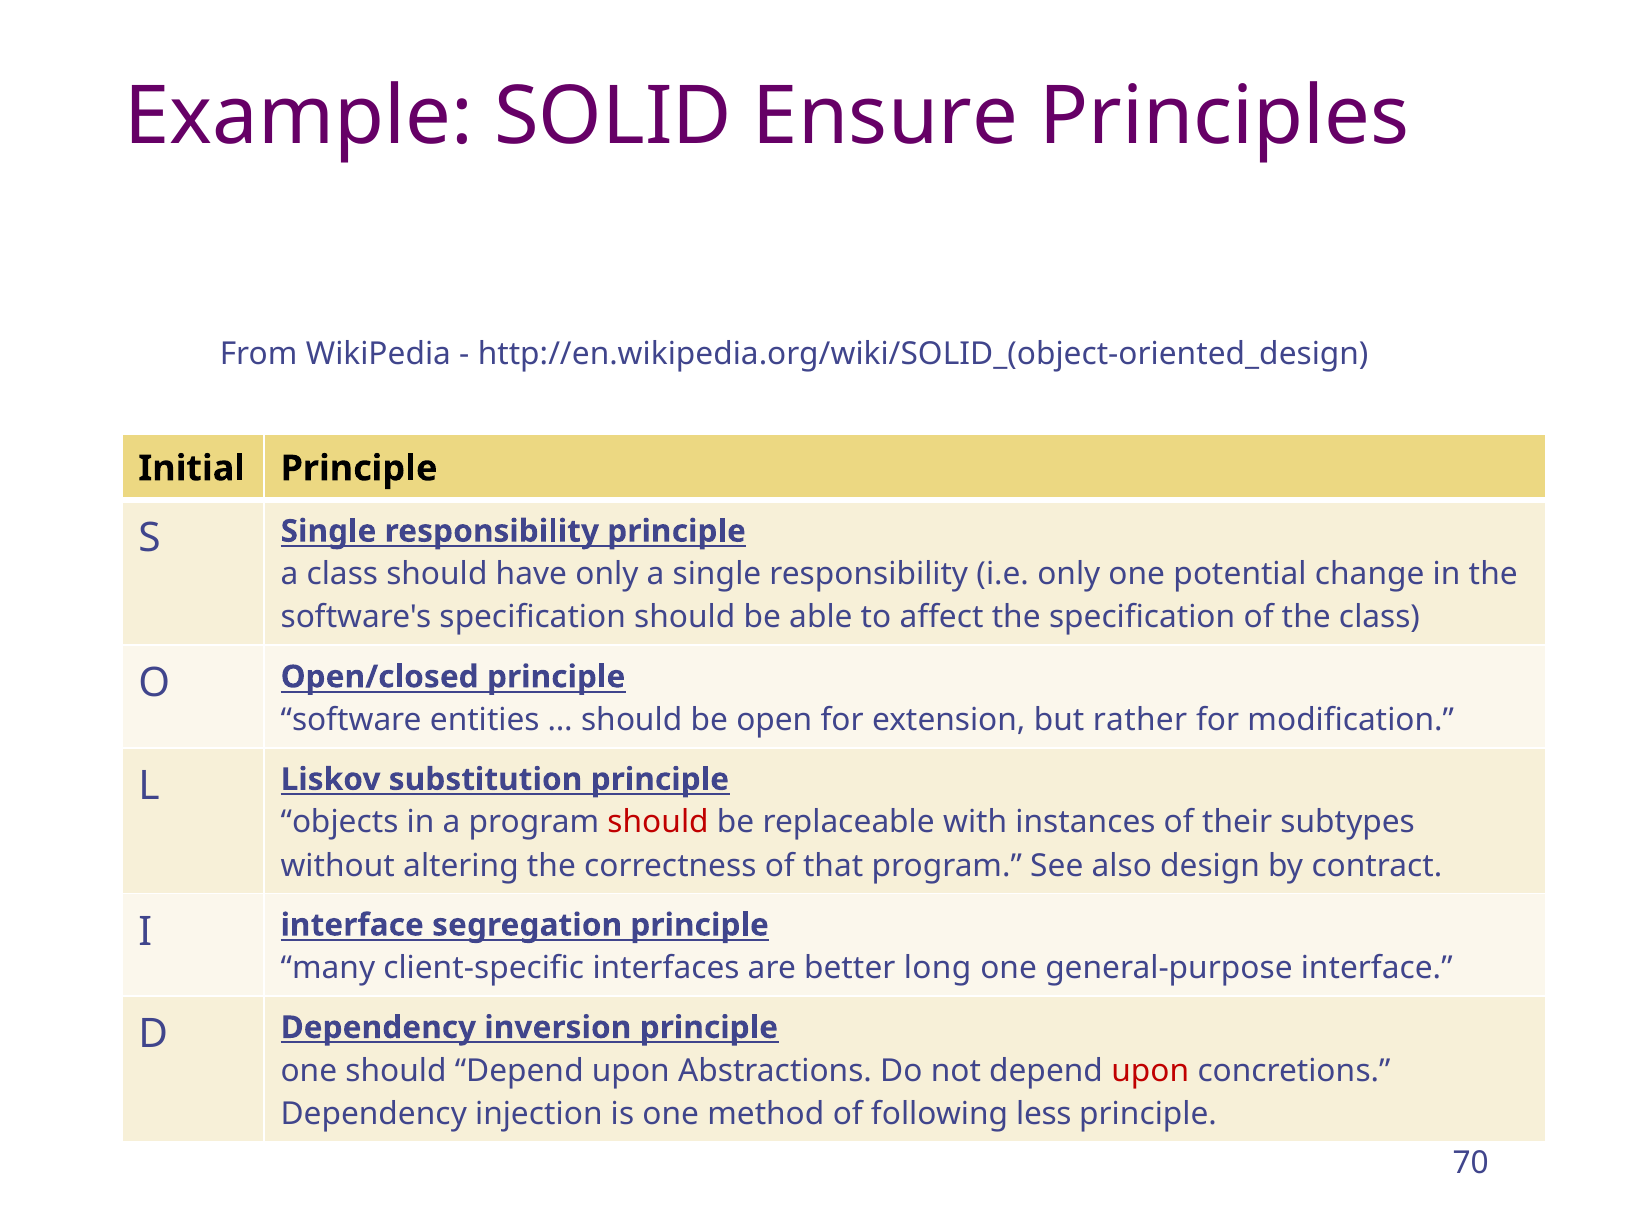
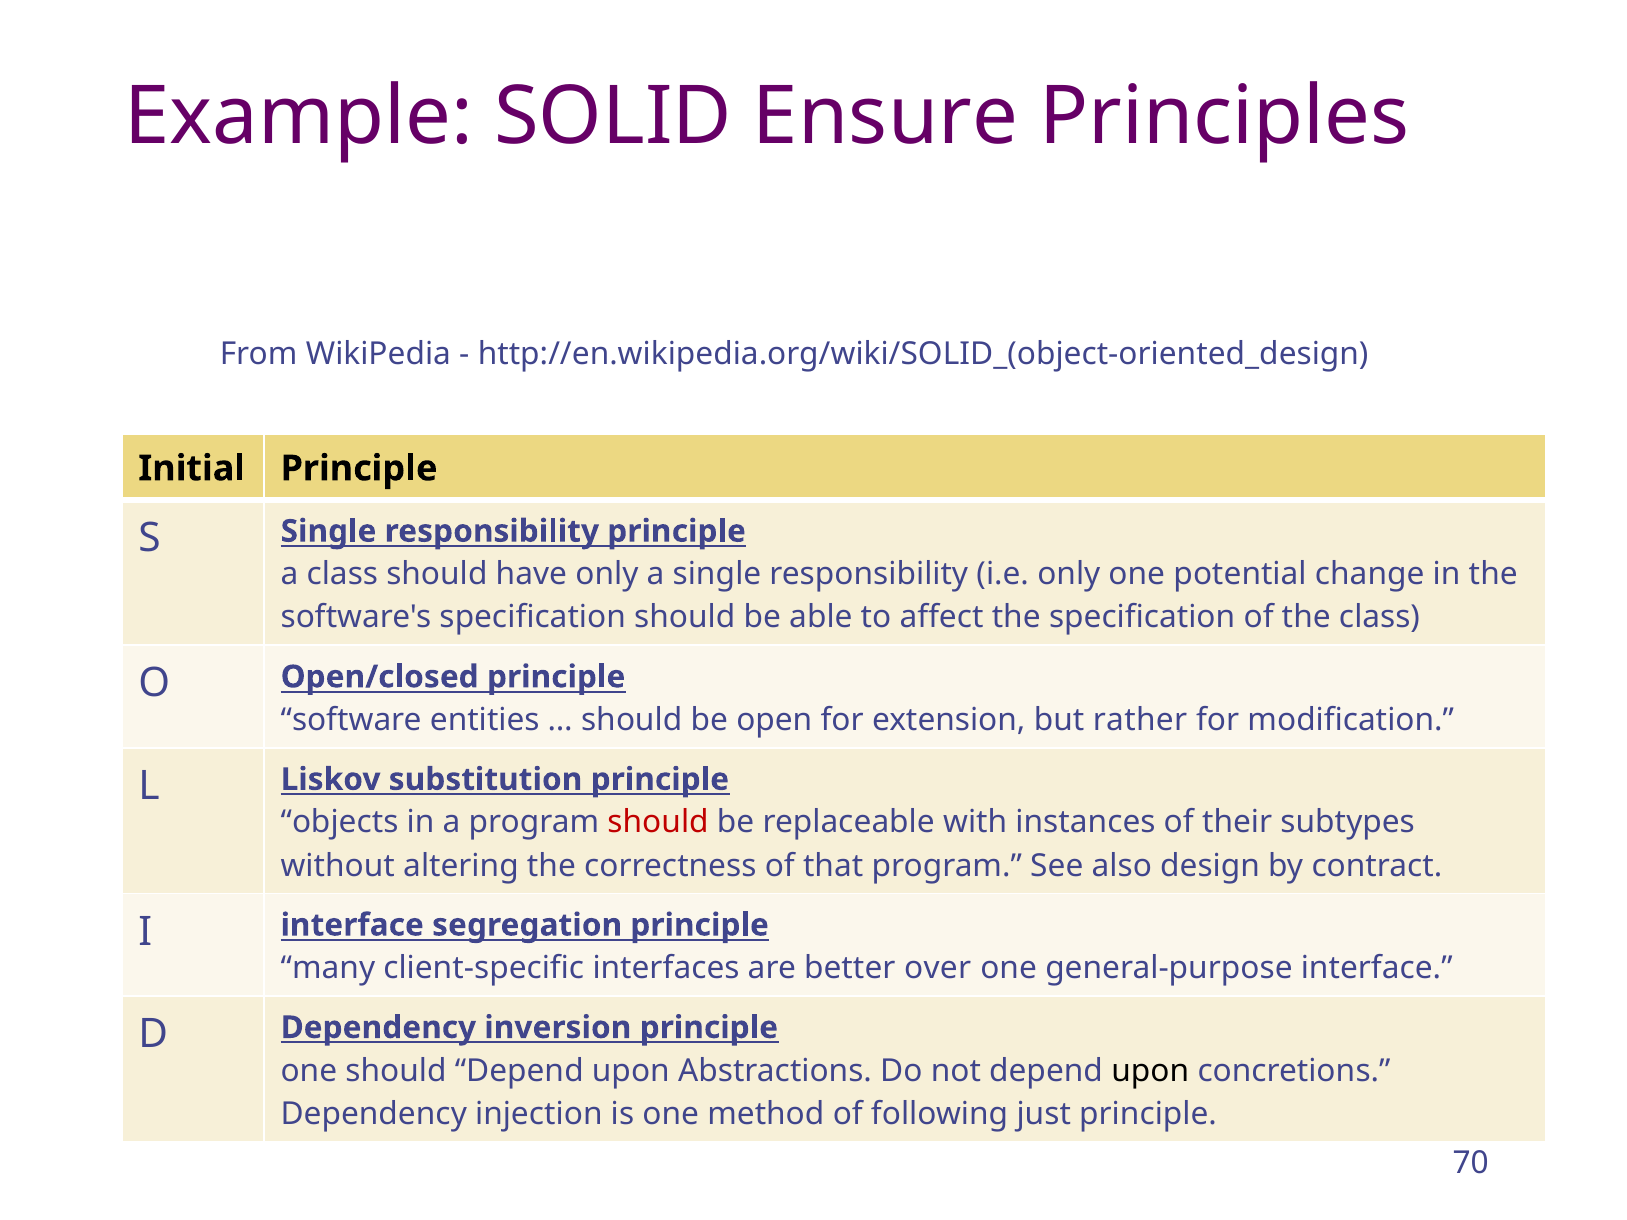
long: long -> over (938, 968)
upon colour: red -> black (1150, 1071)
less: less -> just (1044, 1114)
